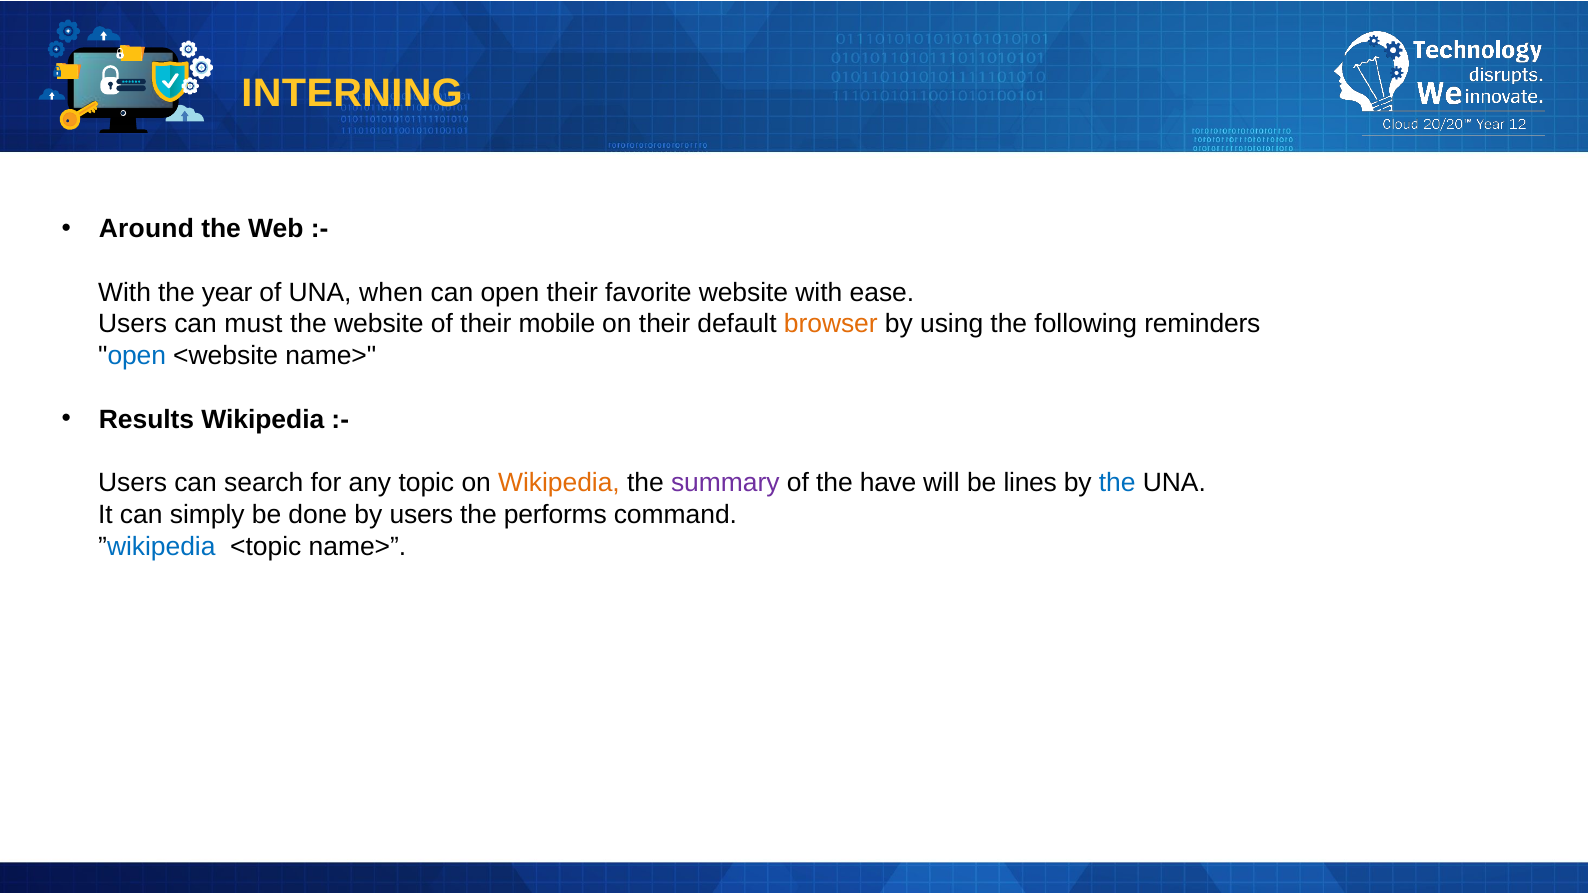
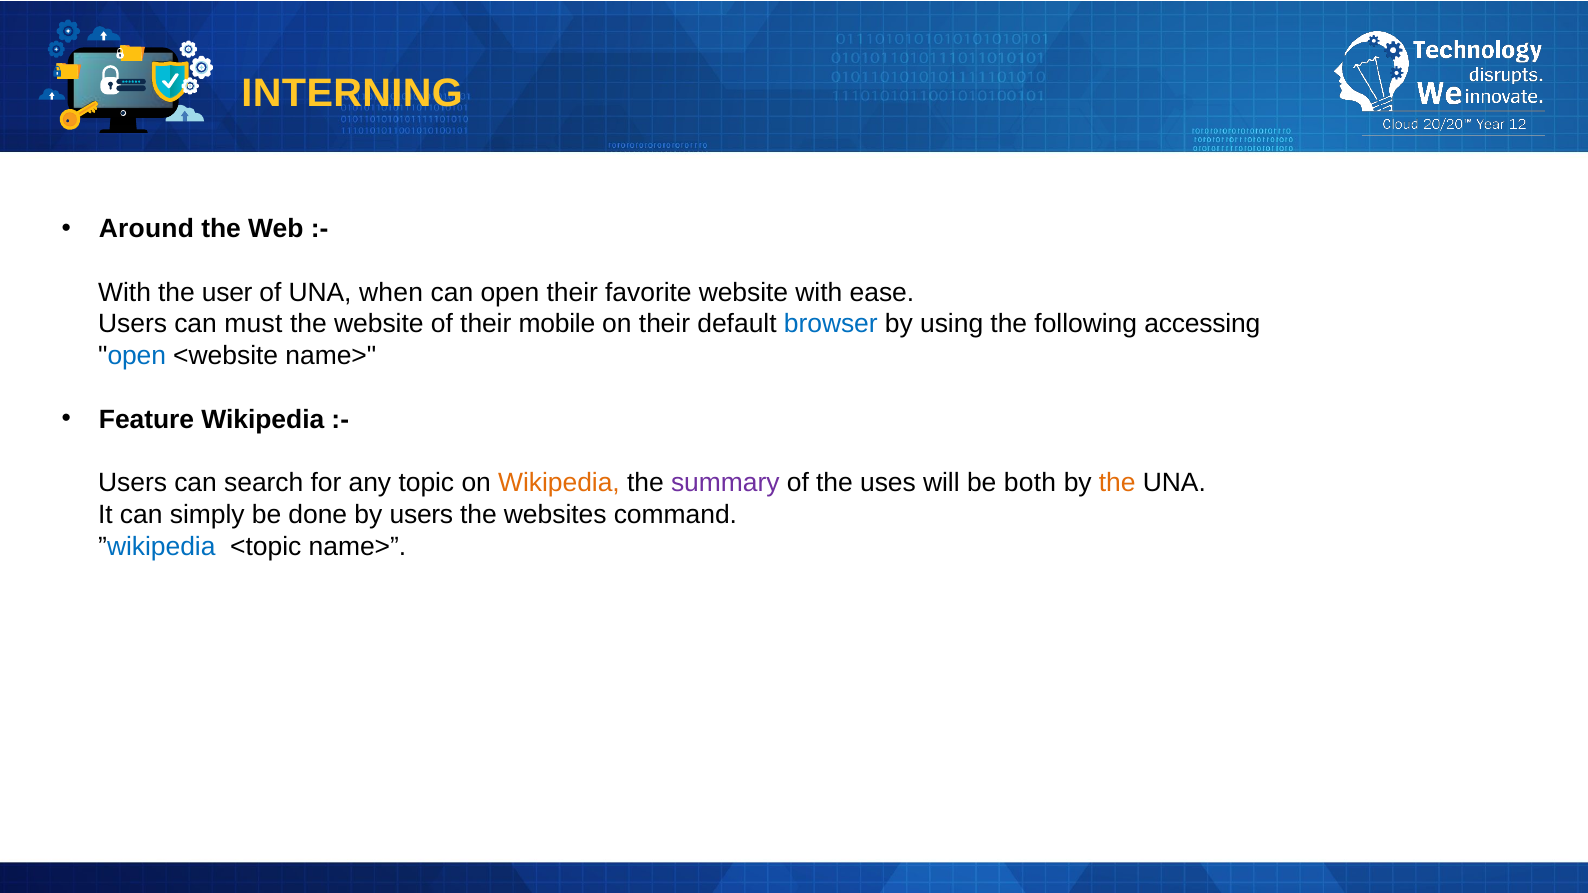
year: year -> user (227, 292)
browser colour: orange -> blue (831, 324)
reminders: reminders -> accessing (1202, 324)
Results: Results -> Feature (147, 419)
have: have -> uses (888, 483)
lines: lines -> both (1030, 483)
the colour: blue -> orange (1117, 483)
performs: performs -> websites (555, 515)
